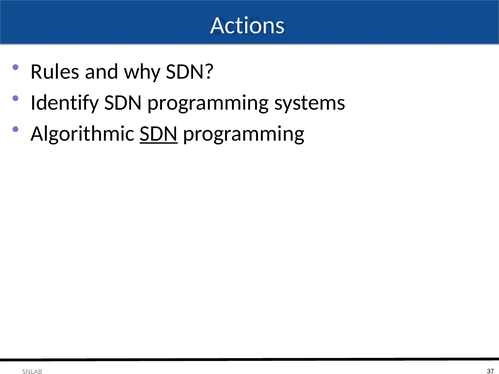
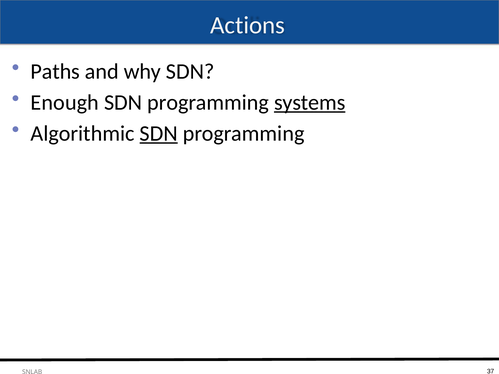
Rules: Rules -> Paths (55, 71)
Identify: Identify -> Enough (65, 102)
systems underline: none -> present (310, 102)
